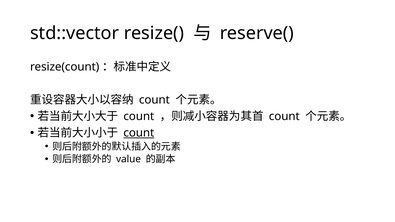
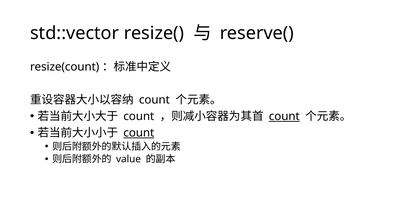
count underline: none -> present (284, 116)
